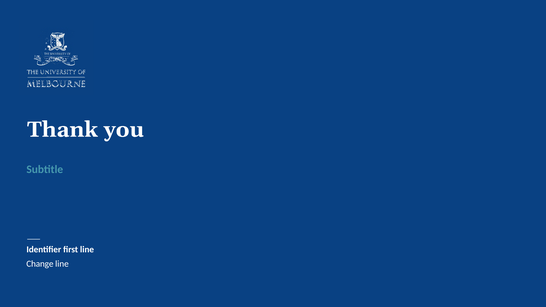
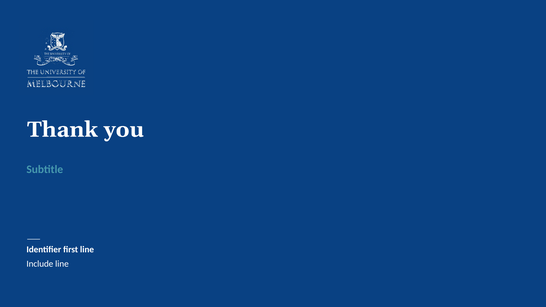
Change: Change -> Include (40, 264)
